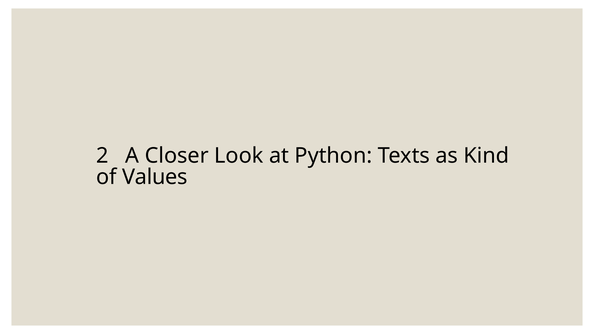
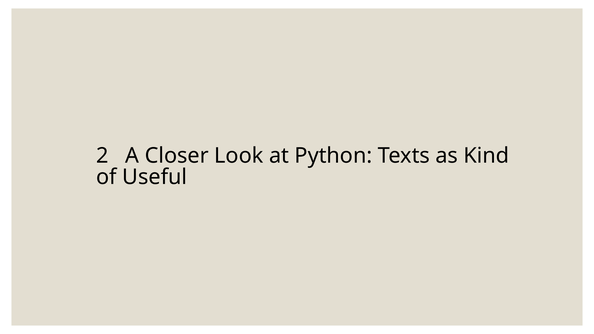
Values: Values -> Useful (155, 177)
